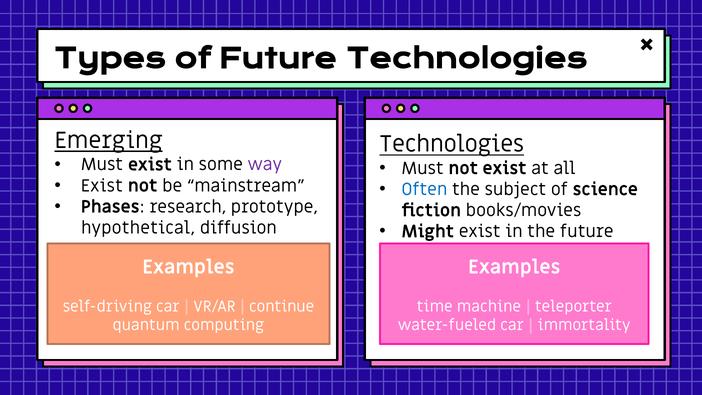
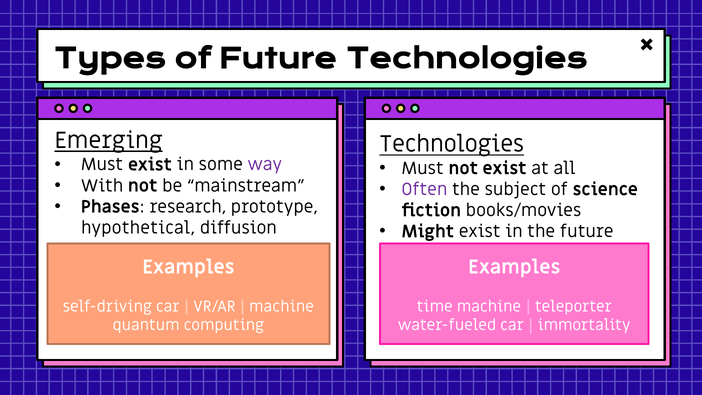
Exist: Exist -> With (102, 186)
Often colour: blue -> purple (424, 189)
continue: continue -> machine (282, 306)
